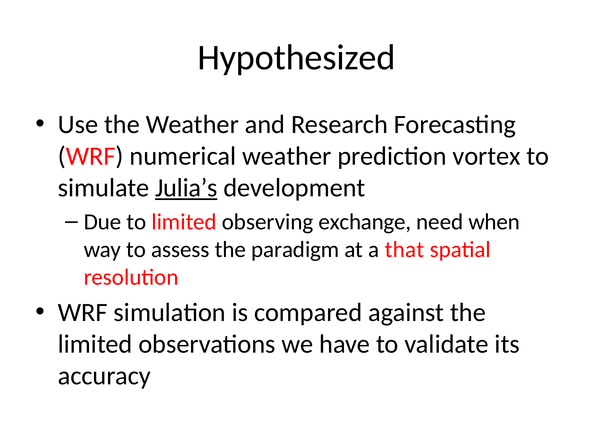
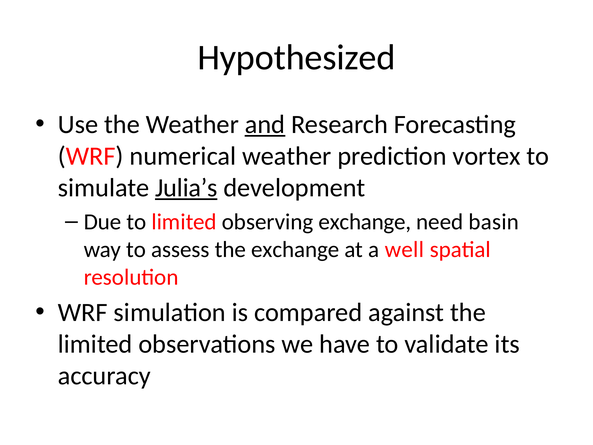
and underline: none -> present (265, 124)
when: when -> basin (494, 222)
the paradigm: paradigm -> exchange (295, 249)
that: that -> well (404, 249)
